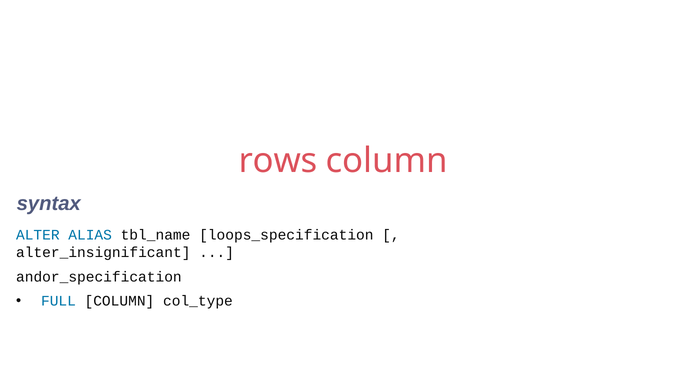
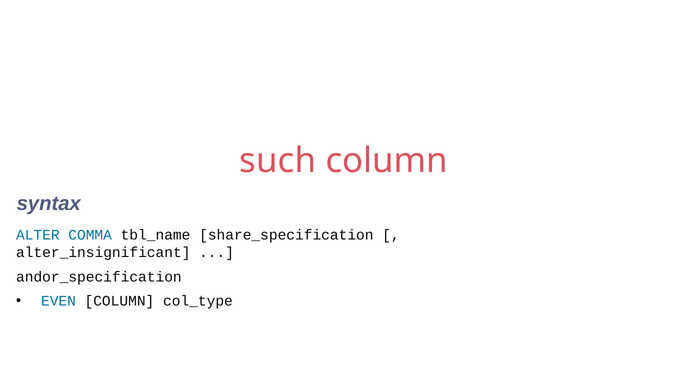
rows: rows -> such (278, 161)
ALIAS: ALIAS -> COMMA (90, 235)
loops_specification: loops_specification -> share_specification (286, 235)
FULL: FULL -> EVEN (58, 301)
